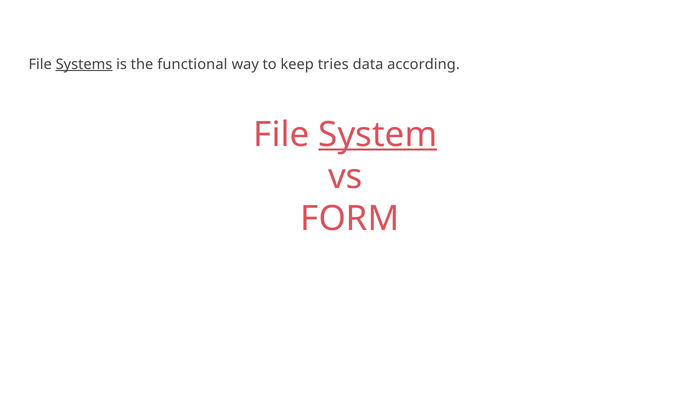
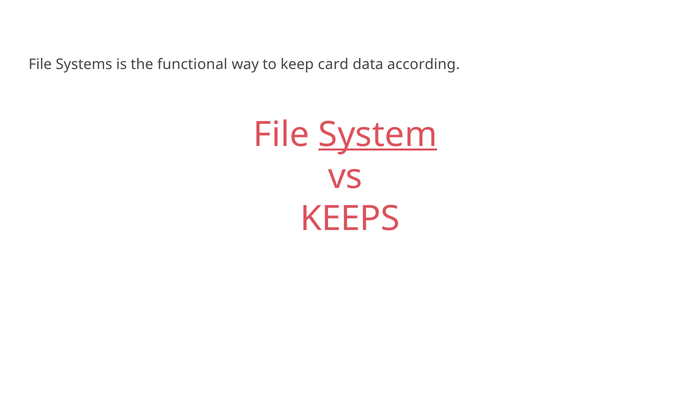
Systems underline: present -> none (84, 65)
tries: tries -> card (333, 65)
FORM: FORM -> KEEPS (350, 219)
